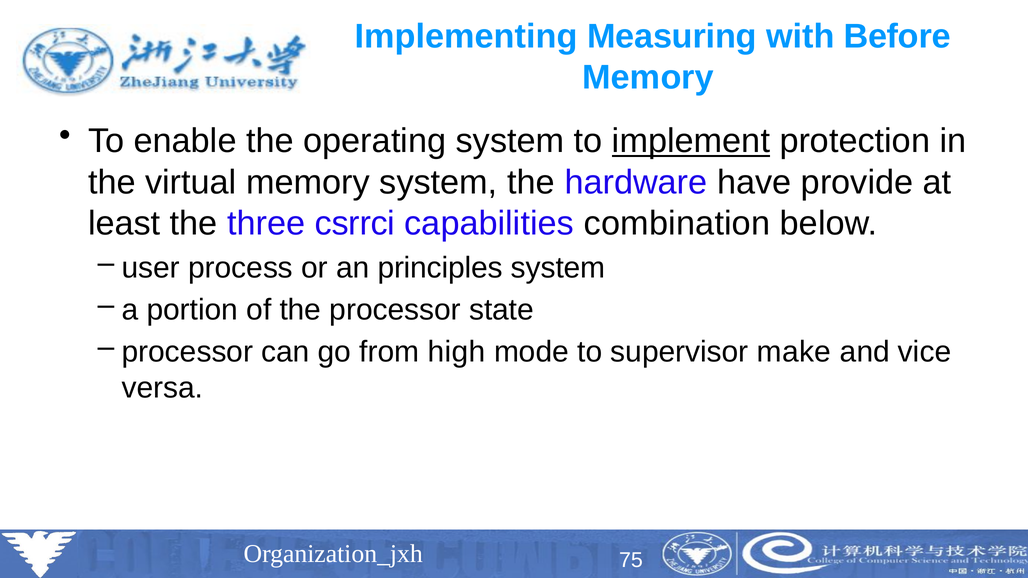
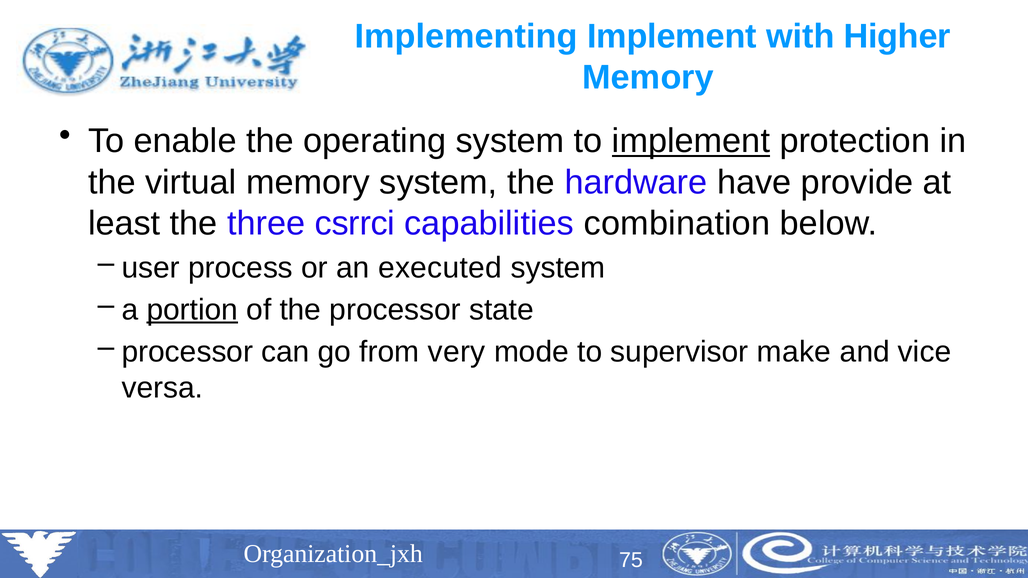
Implementing Measuring: Measuring -> Implement (672, 36)
Before: Before -> Higher (897, 36)
principles: principles -> executed (440, 268)
portion underline: none -> present (192, 310)
high: high -> very (457, 352)
